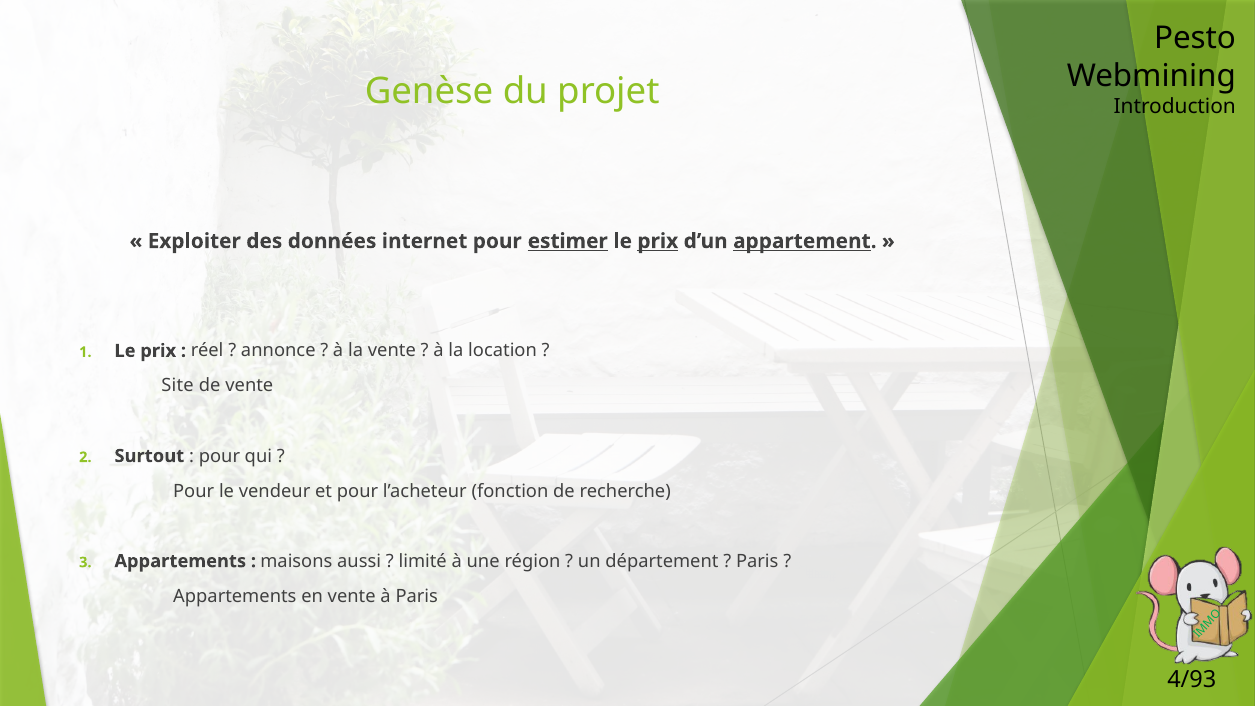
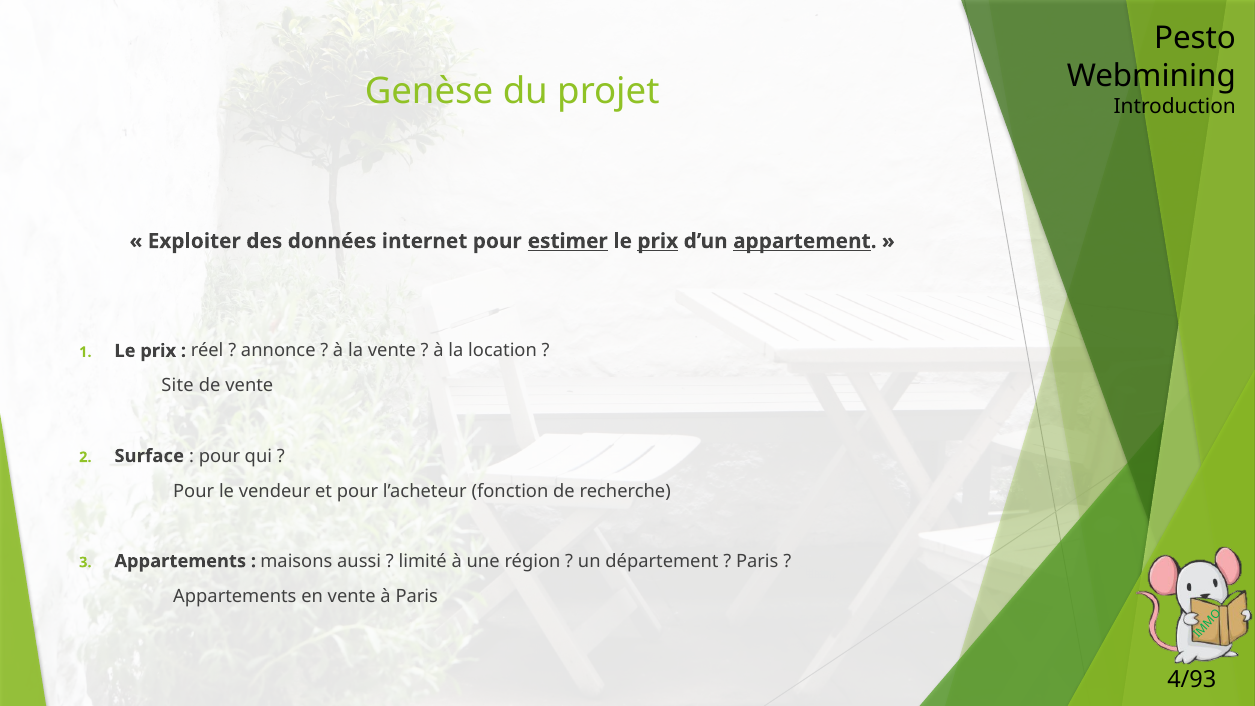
Surtout: Surtout -> Surface (149, 456)
